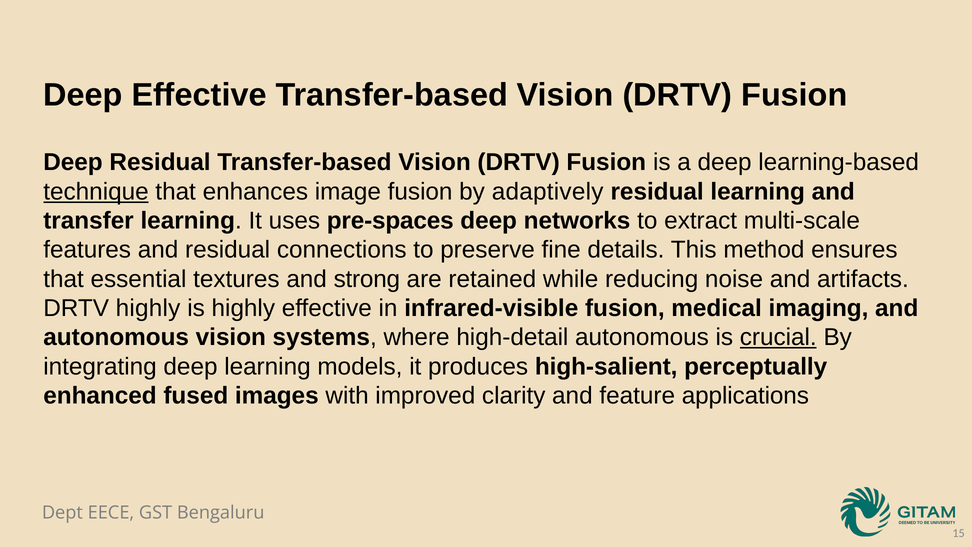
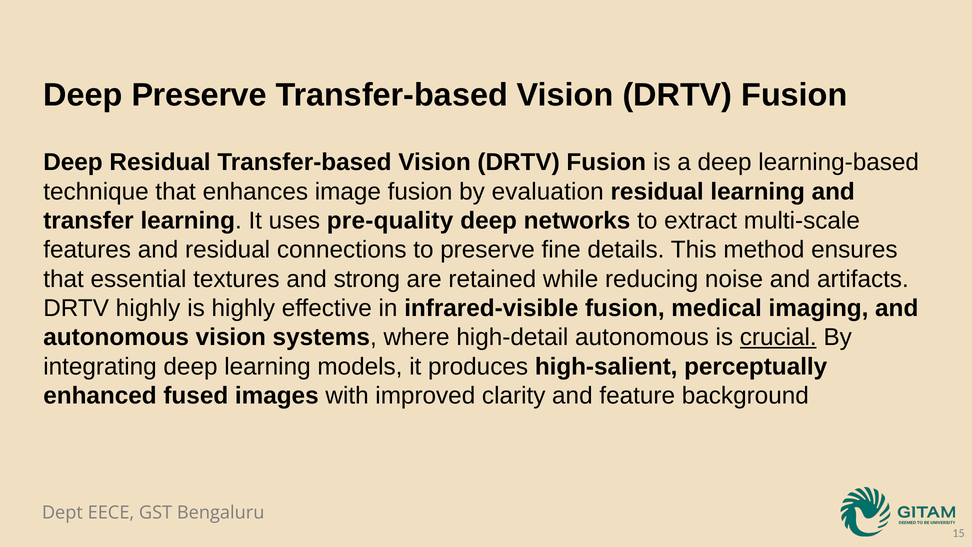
Deep Effective: Effective -> Preserve (199, 95)
technique underline: present -> none (96, 192)
adaptively: adaptively -> evaluation (548, 192)
pre-spaces: pre-spaces -> pre-quality (390, 221)
applications: applications -> background (745, 396)
